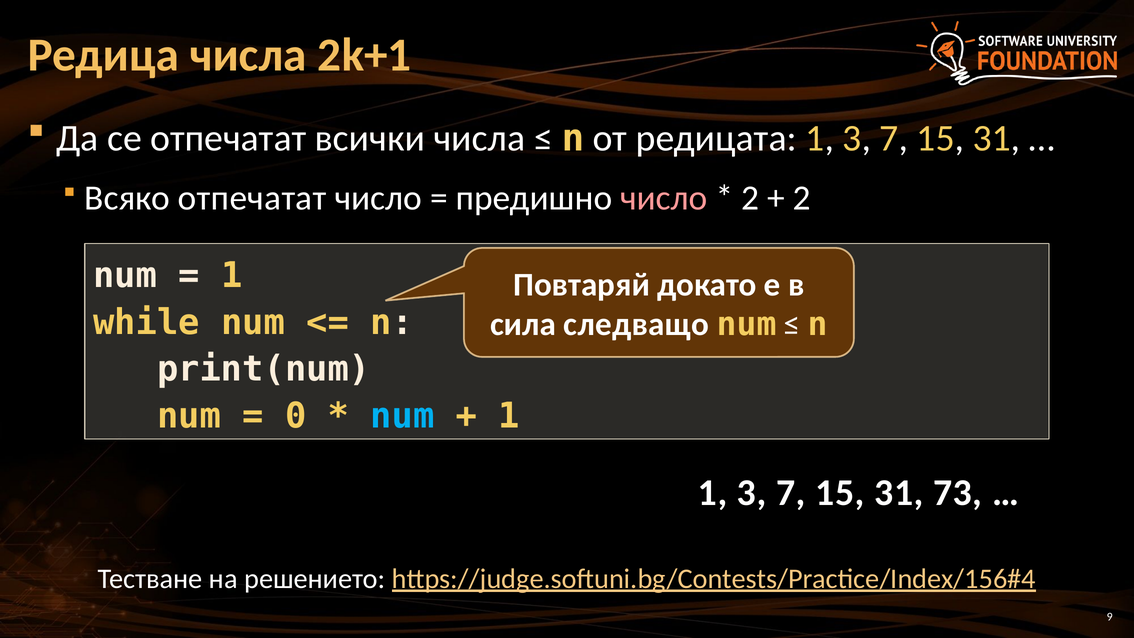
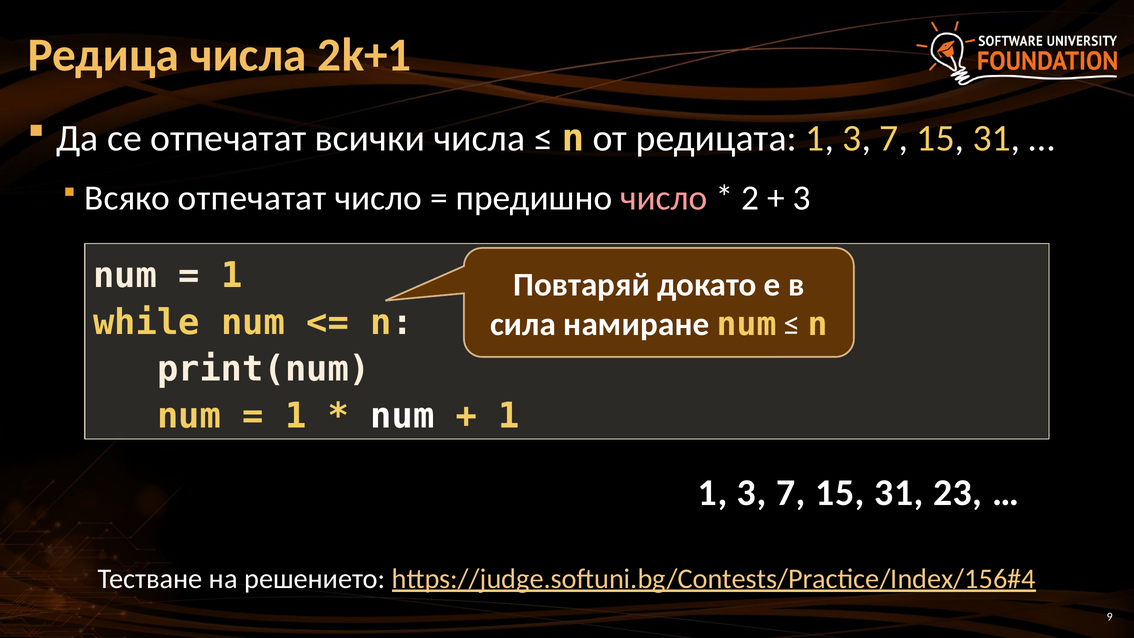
2: 2 -> 3 (802, 198)
следващо: следващо -> намиране (636, 325)
0: 0 -> 1 (296, 416)
num colour: light blue -> white (402, 416)
73: 73 -> 23 (958, 493)
